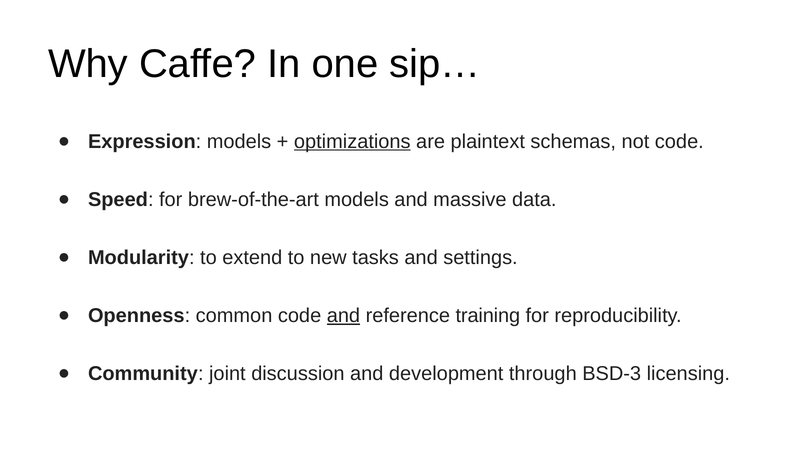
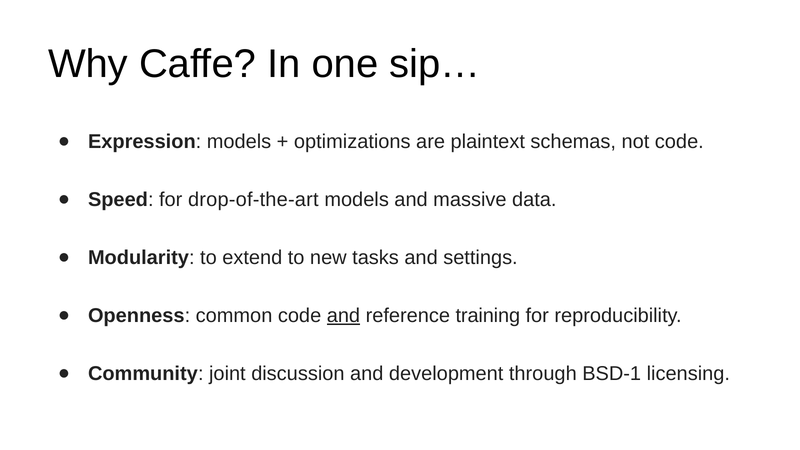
optimizations underline: present -> none (352, 142)
brew-of-the-art: brew-of-the-art -> drop-of-the-art (253, 200)
BSD-3: BSD-3 -> BSD-1 (612, 374)
